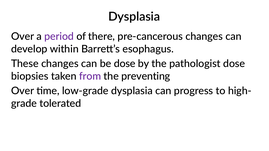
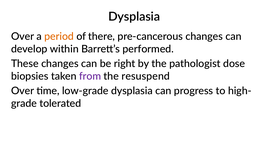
period colour: purple -> orange (59, 37)
esophagus: esophagus -> performed (148, 49)
be dose: dose -> right (125, 64)
preventing: preventing -> resuspend (146, 76)
